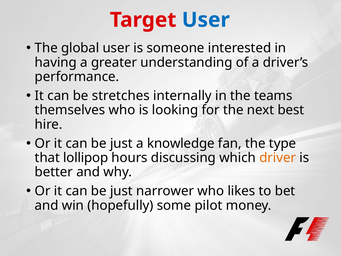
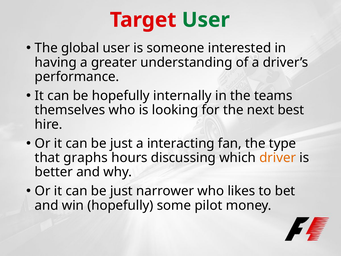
User colour: blue -> green (206, 20)
be stretches: stretches -> hopefully (121, 96)
knowledge: knowledge -> interacting (181, 143)
lollipop: lollipop -> graphs (86, 158)
